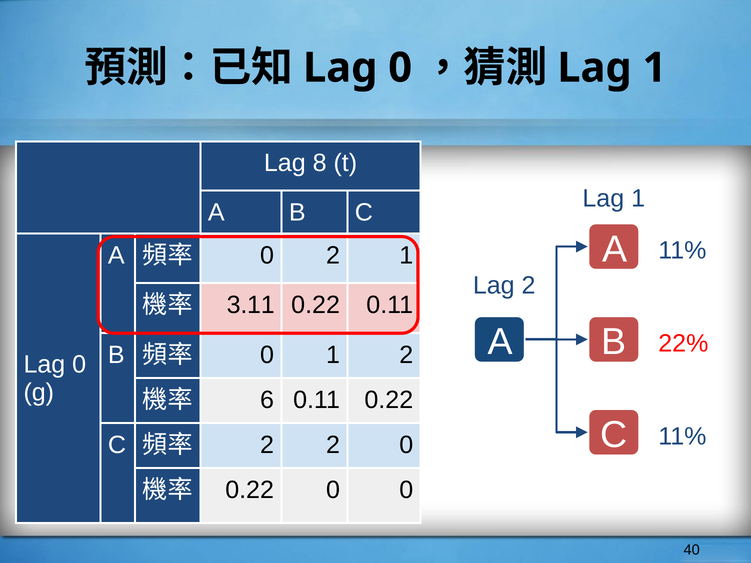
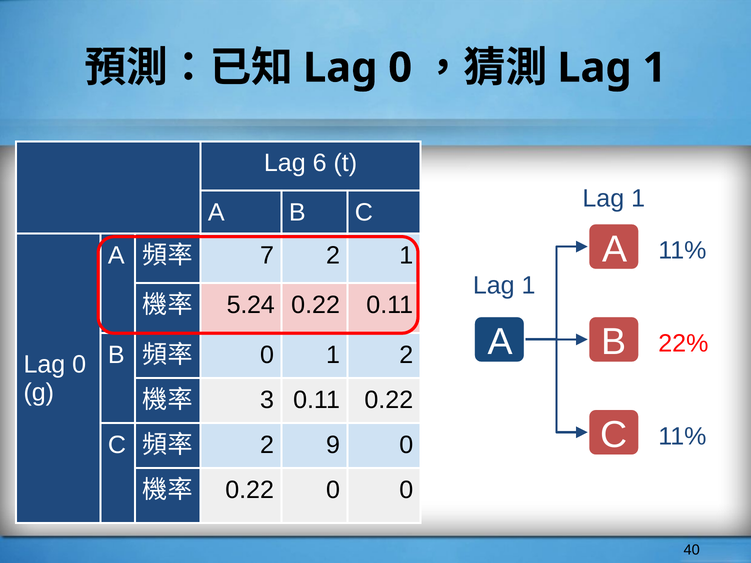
8: 8 -> 6 (320, 163)
0: 0 -> 7 (267, 256)
2: 2 -> 1 (529, 286)
3.11: 3.11 -> 5.24 (251, 305)
6: 6 -> 3 (267, 400)
2 2: 2 -> 9 (333, 445)
